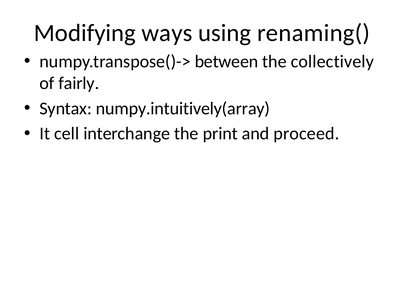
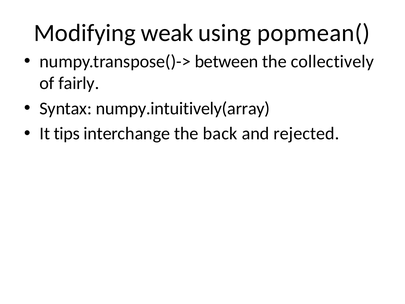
ways: ways -> weak (167, 33)
renaming(: renaming( -> popmean( (314, 33)
cell: cell -> tips (67, 134)
print: print -> back (220, 134)
proceed: proceed -> rejected (306, 134)
